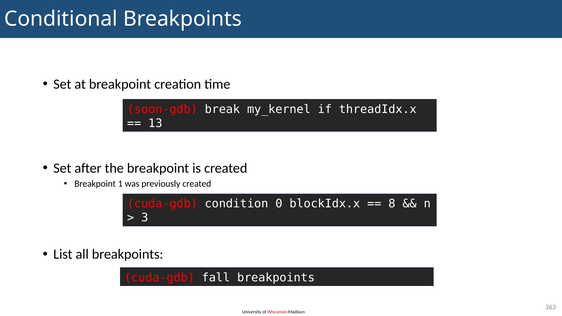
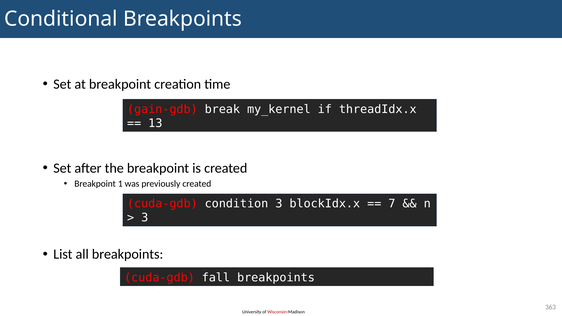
soon-gdb: soon-gdb -> gain-gdb (162, 109)
condition 0: 0 -> 3 (279, 204)
8: 8 -> 7 (392, 204)
